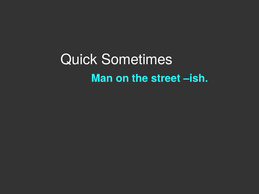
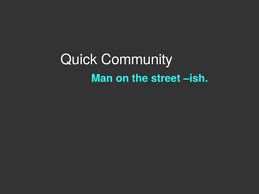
Sometimes: Sometimes -> Community (137, 60)
